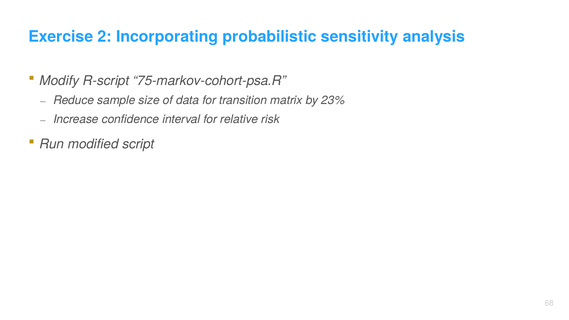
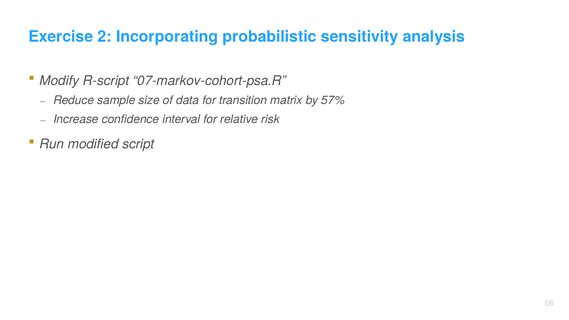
75-markov-cohort-psa.R: 75-markov-cohort-psa.R -> 07-markov-cohort-psa.R (209, 81)
23%: 23% -> 57% (333, 100)
